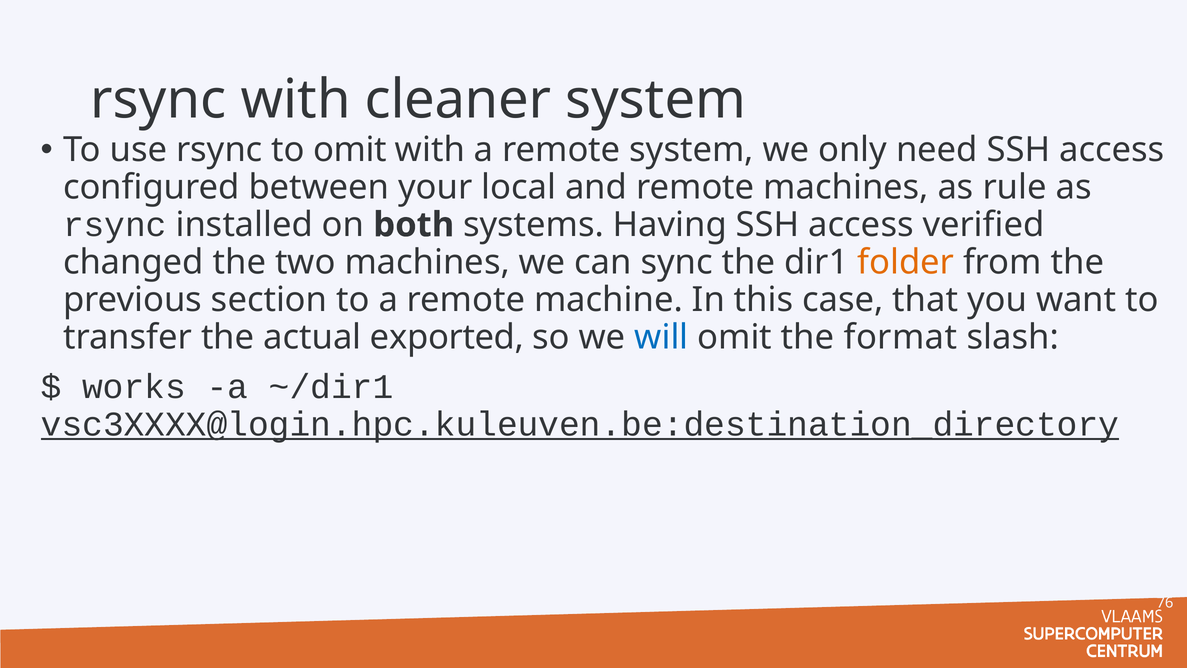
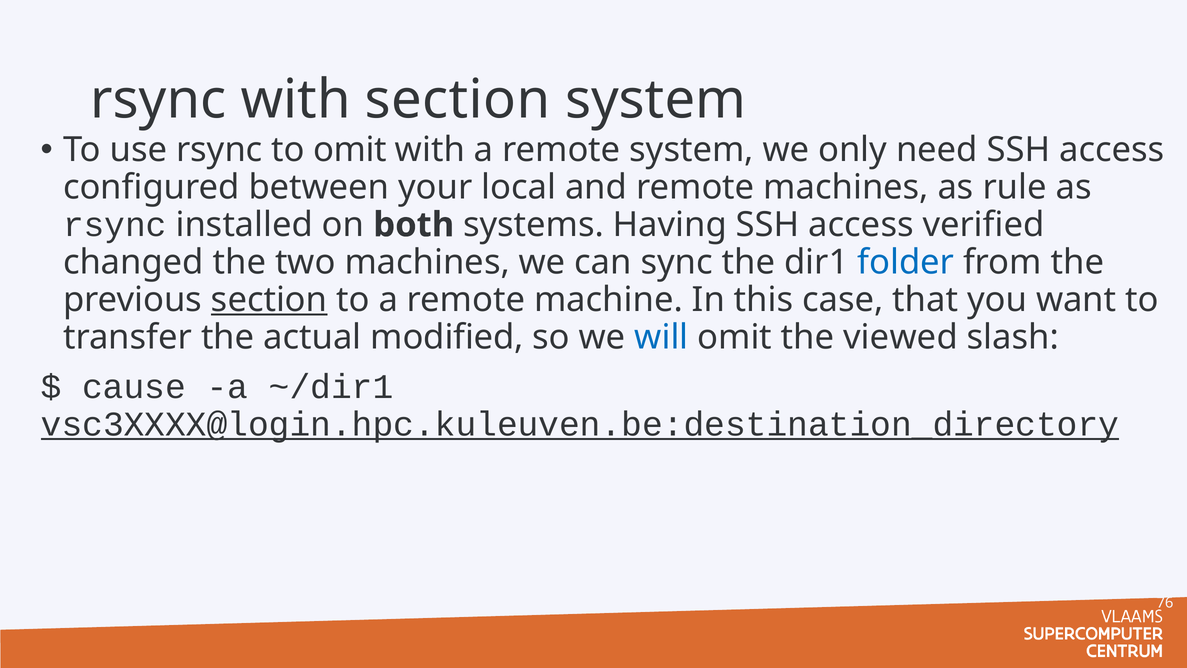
with cleaner: cleaner -> section (458, 100)
folder colour: orange -> blue (906, 262)
section underline: none -> present (269, 300)
exported: exported -> modified (447, 337)
format: format -> viewed (901, 337)
works: works -> cause (134, 387)
